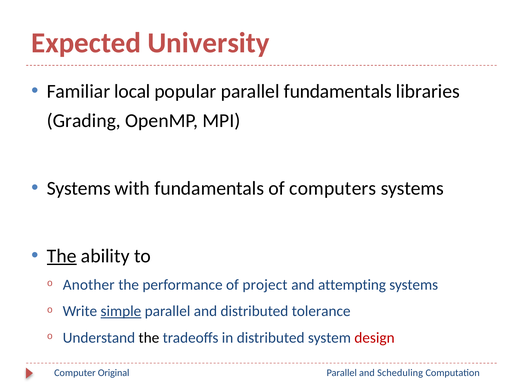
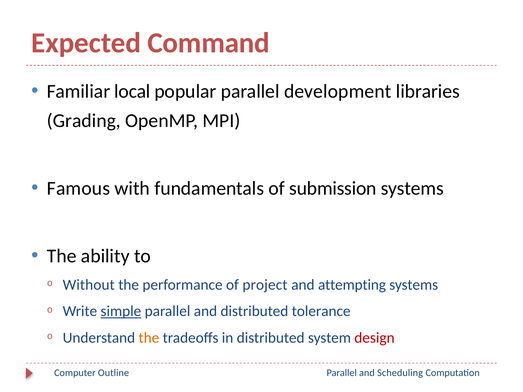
University: University -> Command (209, 43)
parallel fundamentals: fundamentals -> development (338, 91)
Systems: Systems -> Famous (79, 188)
computers: computers -> submission (333, 188)
The underline: present -> none (62, 256)
Another: Another -> Without (89, 285)
the colour: black -> orange (149, 338)
Original: Original -> Outline (114, 373)
